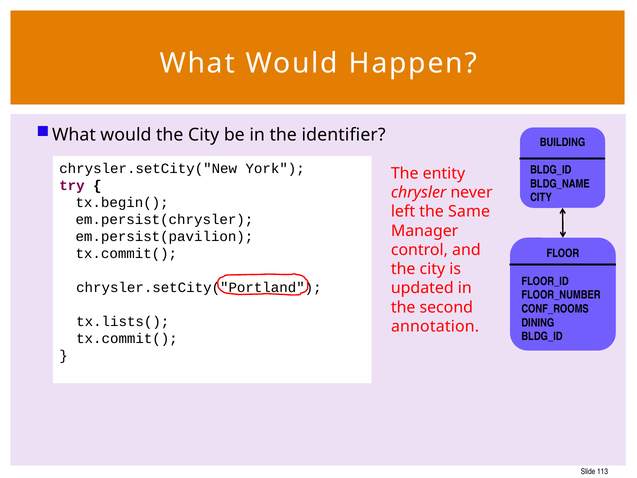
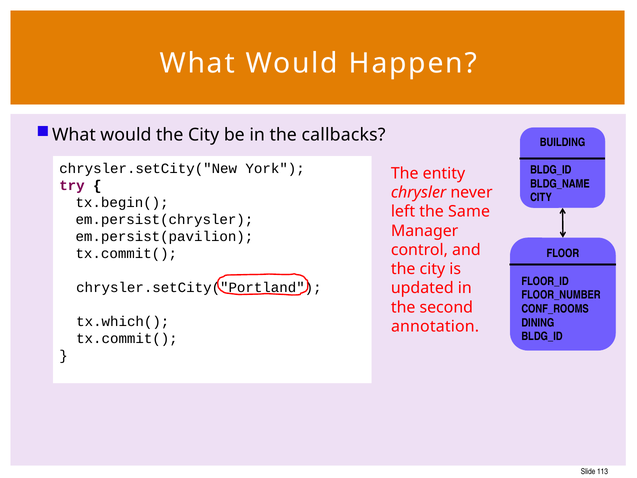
identifier: identifier -> callbacks (344, 135)
tx.lists(: tx.lists( -> tx.which( (123, 321)
